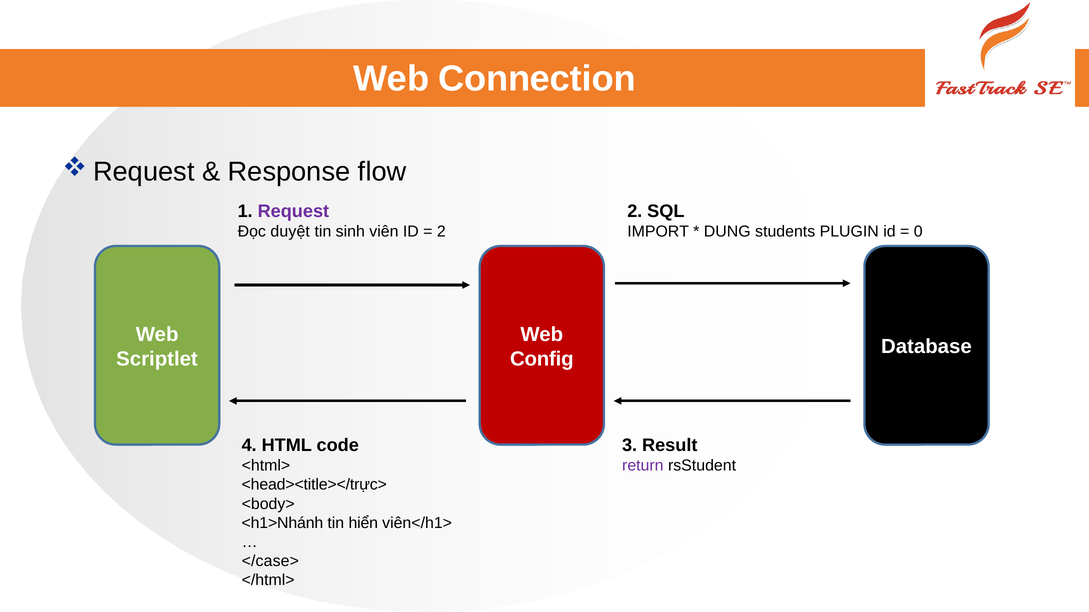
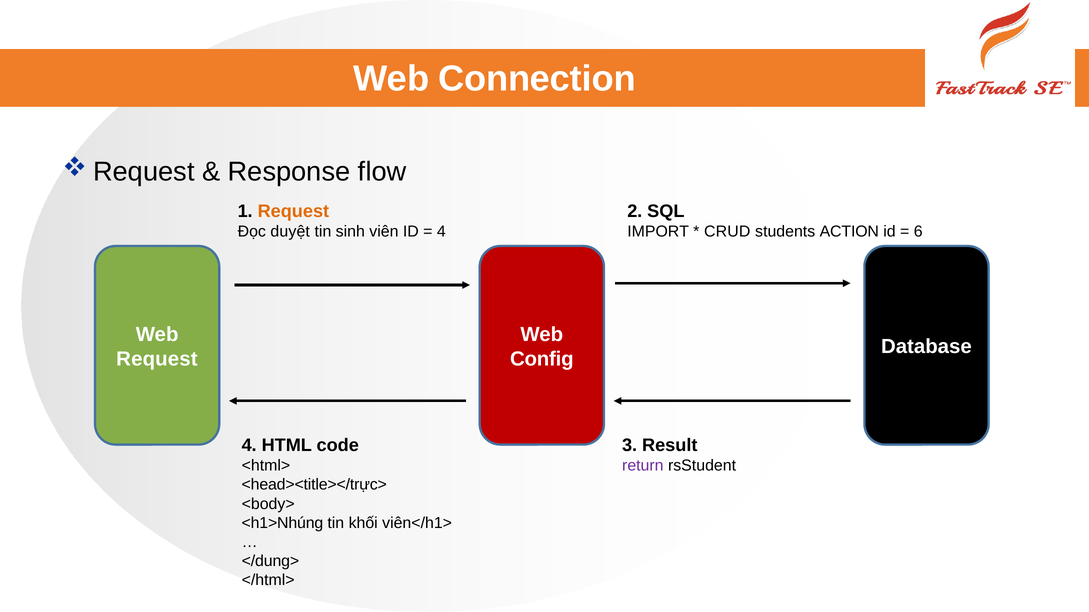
Request colour: purple -> orange (293, 211)
2: 2 -> 4 (441, 232)
DUNG: DUNG -> CRUD (727, 232)
PLUGIN: PLUGIN -> ACTION (849, 232)
0: 0 -> 6 (918, 232)
Scriptlet: Scriptlet -> Request (157, 359)
<h1>Nhánh: <h1>Nhánh -> <h1>Nhúng (282, 523)
hiển: hiển -> khối (363, 523)
</case>: </case> -> </dung> (270, 561)
